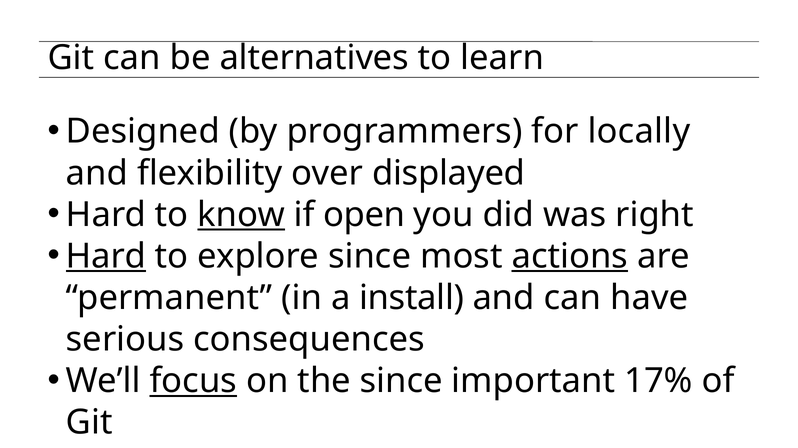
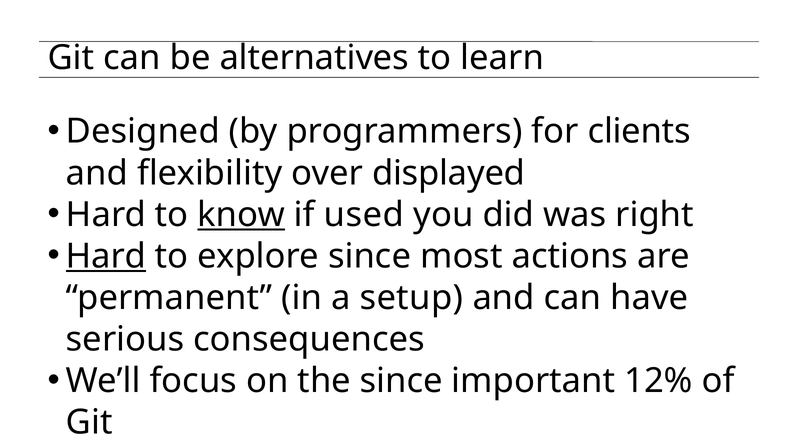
locally: locally -> clients (639, 132)
open: open -> used (364, 215)
actions underline: present -> none (570, 256)
install: install -> setup (411, 298)
focus underline: present -> none (193, 381)
17%: 17% -> 12% (658, 381)
